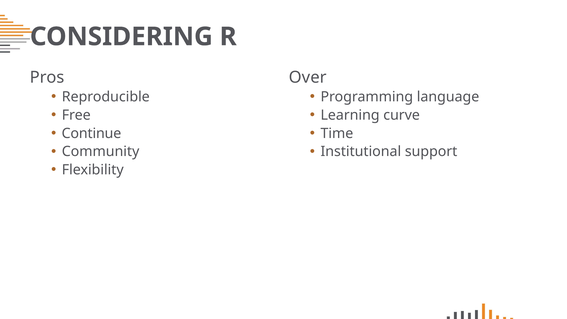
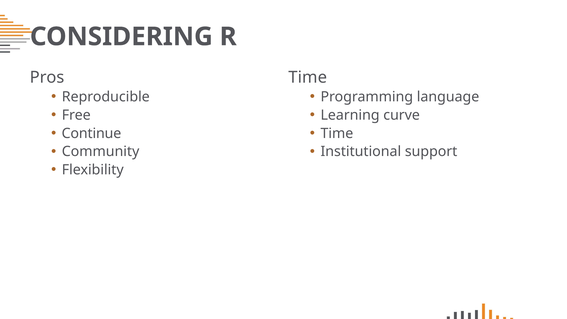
Over: Over -> Time (308, 77)
